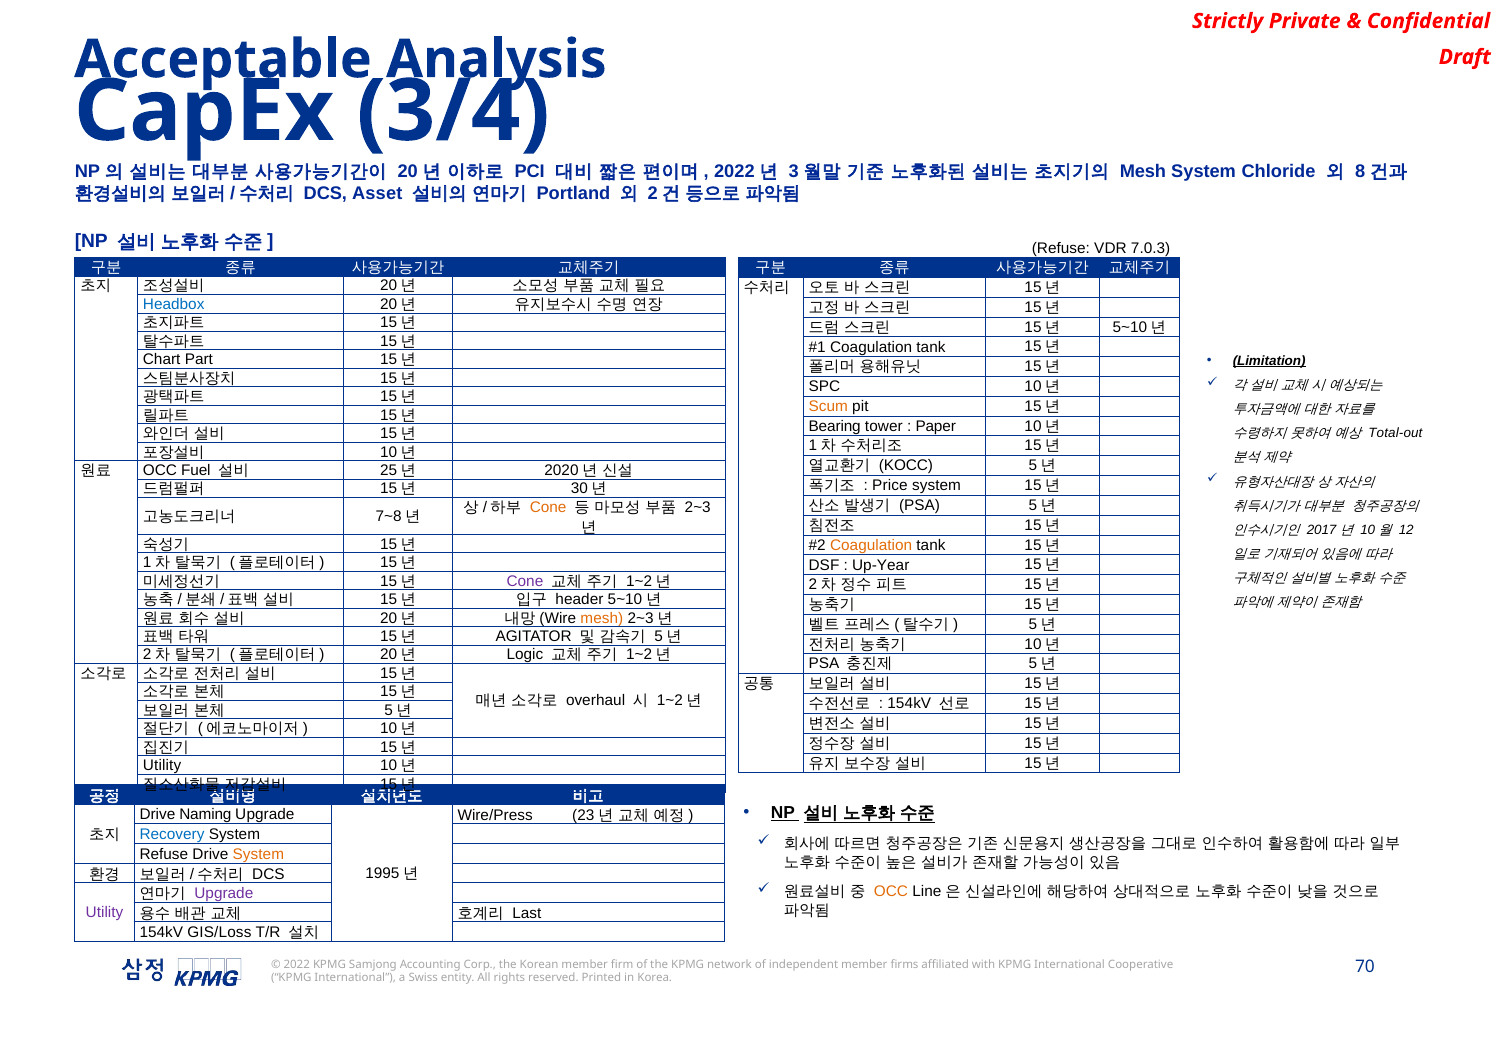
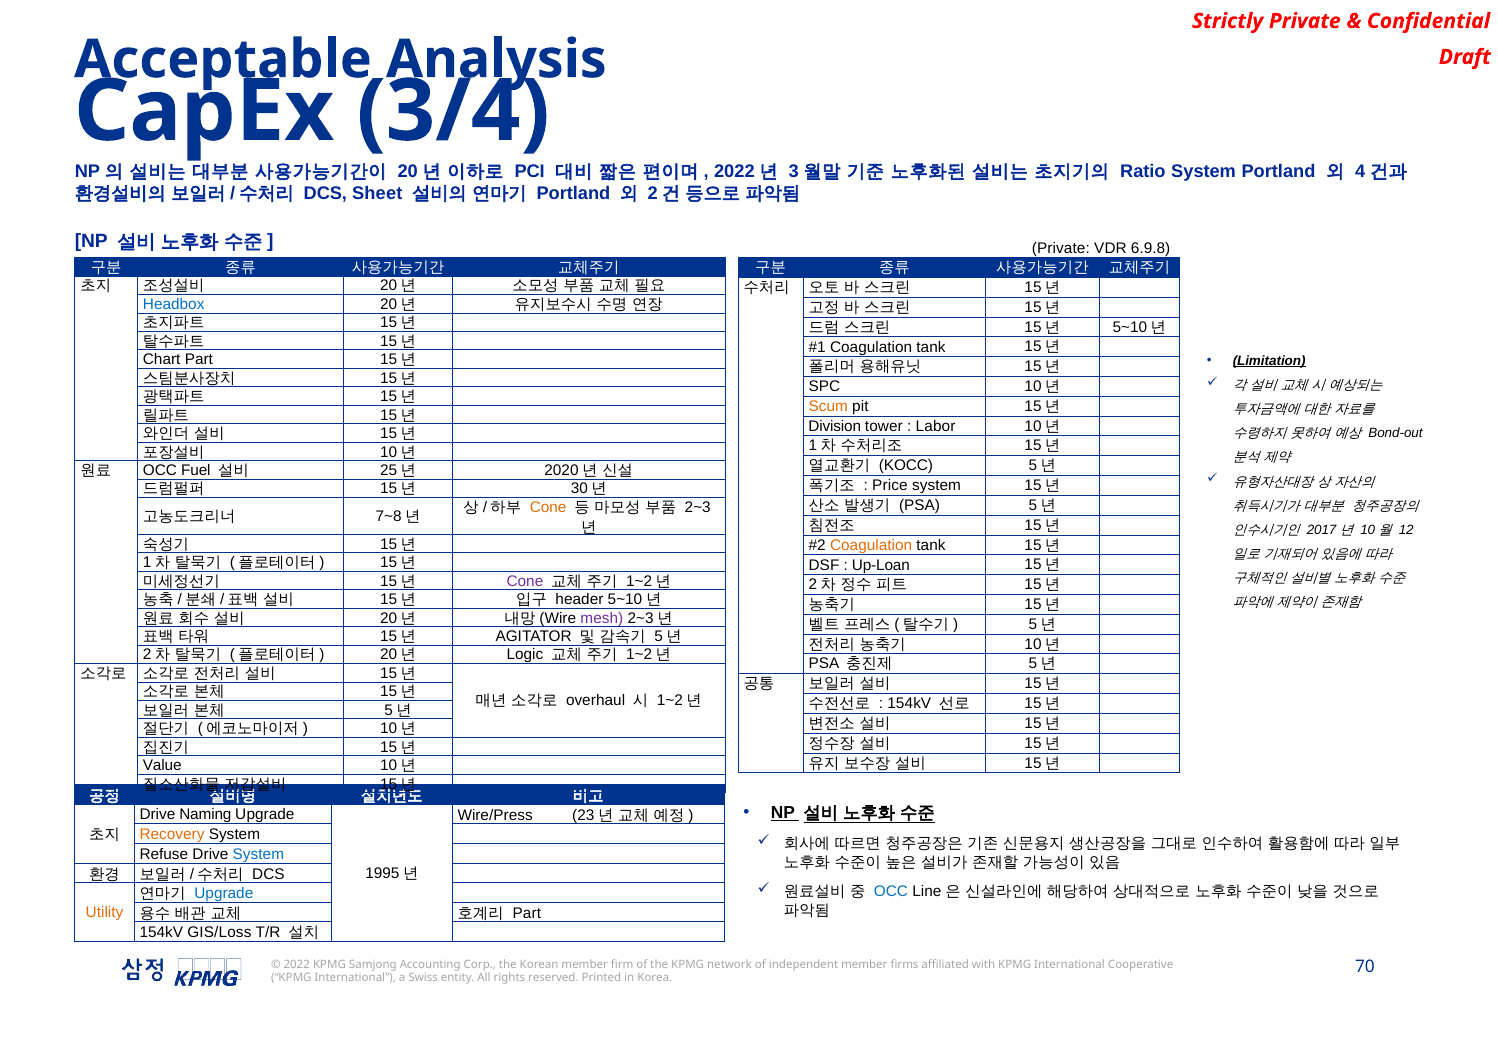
Mesh: Mesh -> Ratio (1143, 171)
System Chloride: Chloride -> Portland (1278, 171)
8: 8 -> 4 (1360, 171)
Asset: Asset -> Sheet (377, 193)
Refuse: Refuse -> Private (1061, 248)
7.0.3: 7.0.3 -> 6.9.8 (1151, 248)
Bearing: Bearing -> Division (835, 426)
Paper: Paper -> Labor (936, 426)
Total-out: Total-out -> Bond-out (1395, 433)
Up-Year: Up-Year -> Up-Loan (881, 565)
mesh colour: orange -> purple (602, 618)
Utility: Utility -> Value (162, 765)
Recovery colour: blue -> orange (172, 835)
System colour: orange -> blue (258, 854)
OCC colour: orange -> blue (891, 892)
Upgrade colour: purple -> blue (224, 894)
Utility colour: purple -> orange (105, 913)
Last: Last -> Part (527, 913)
